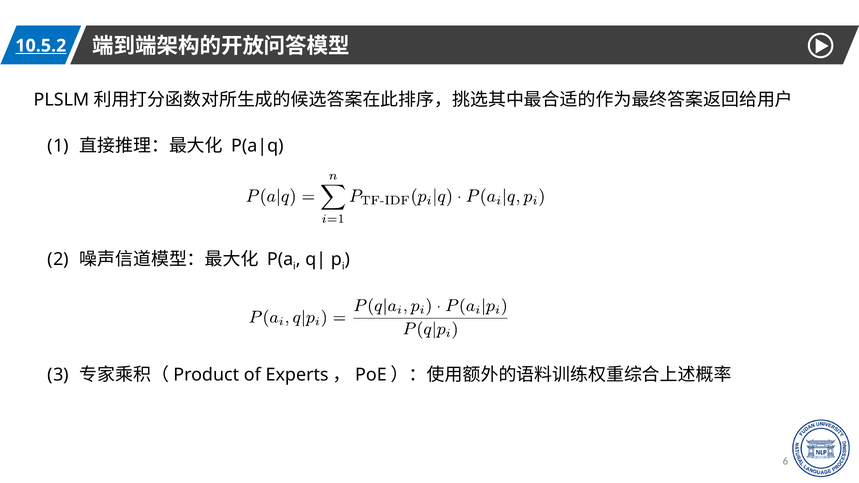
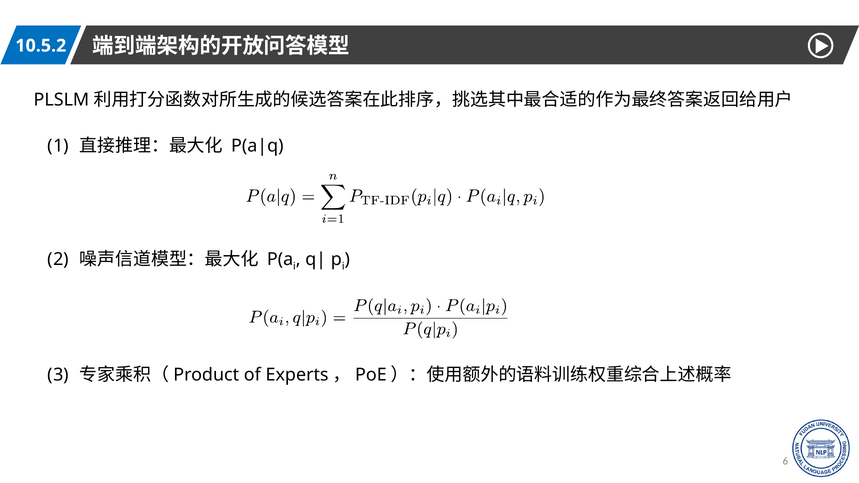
10.5.2 underline: present -> none (41, 46)
